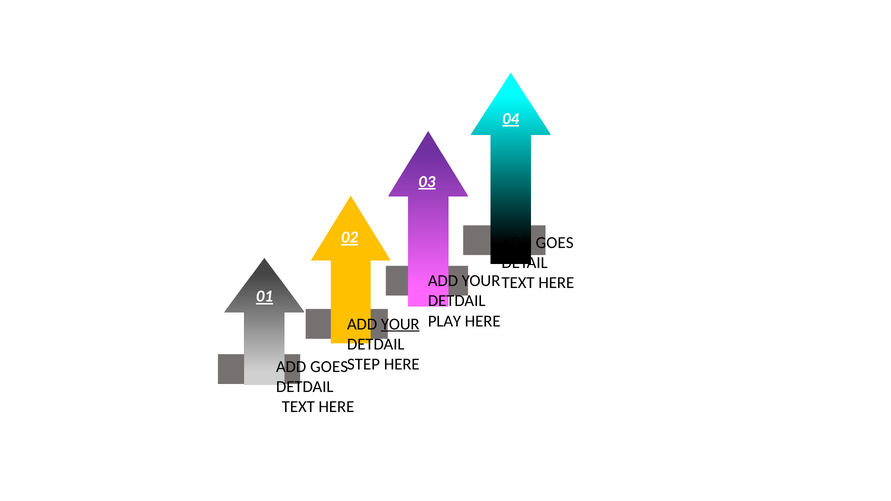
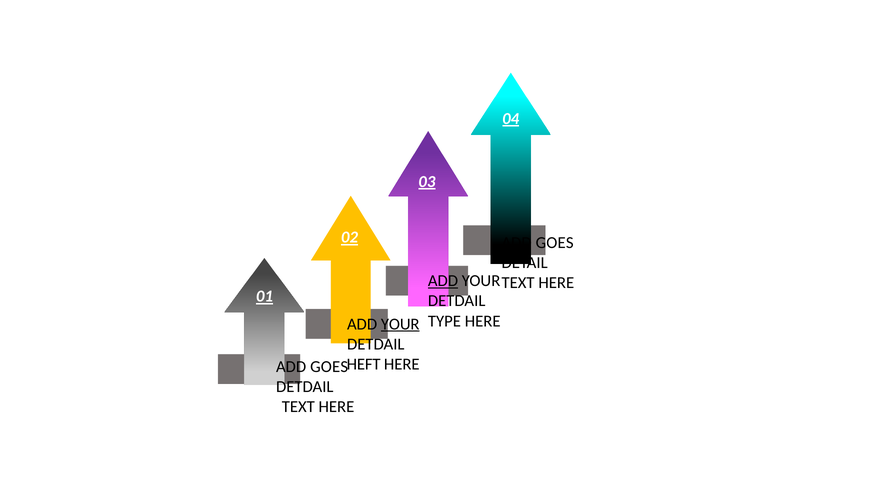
ADD underline: none -> present (443, 281)
PLAY: PLAY -> TYPE (444, 321)
STEP: STEP -> HEFT (364, 364)
